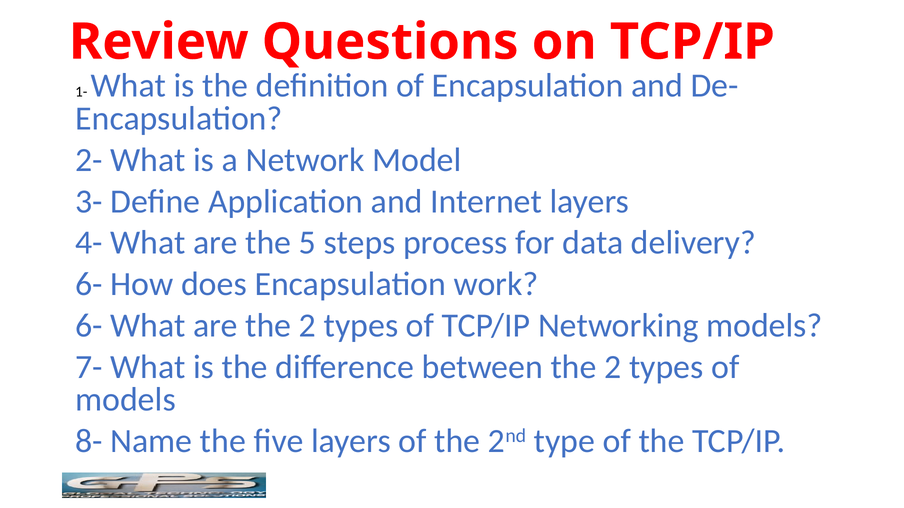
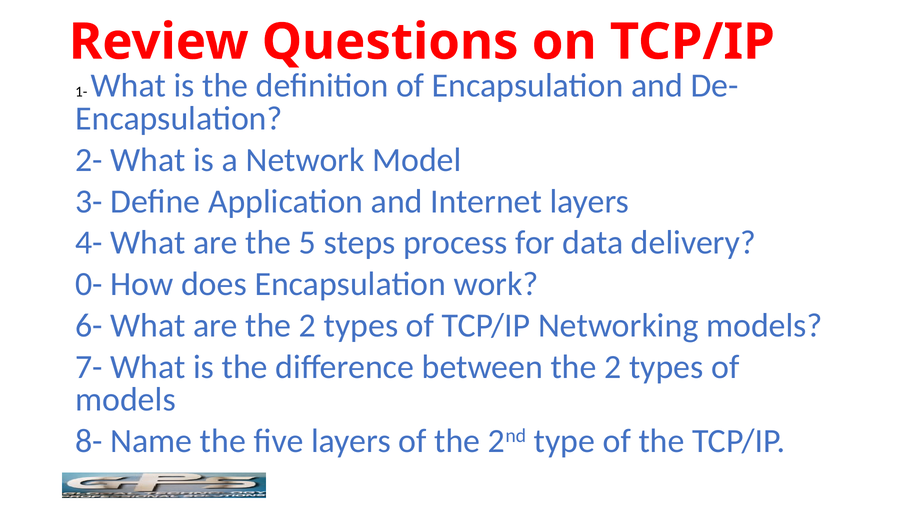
6-: 6- -> 0- (89, 284)
